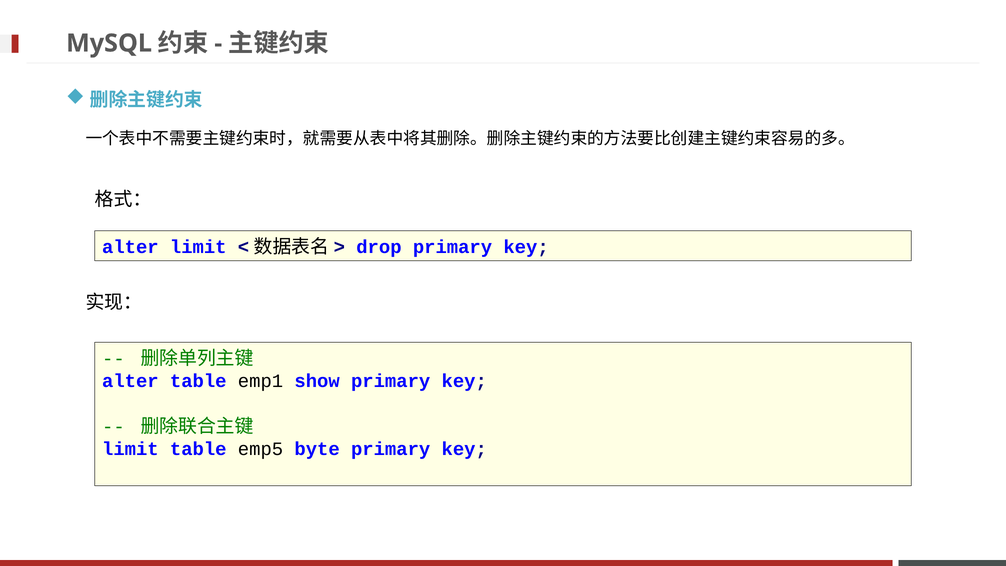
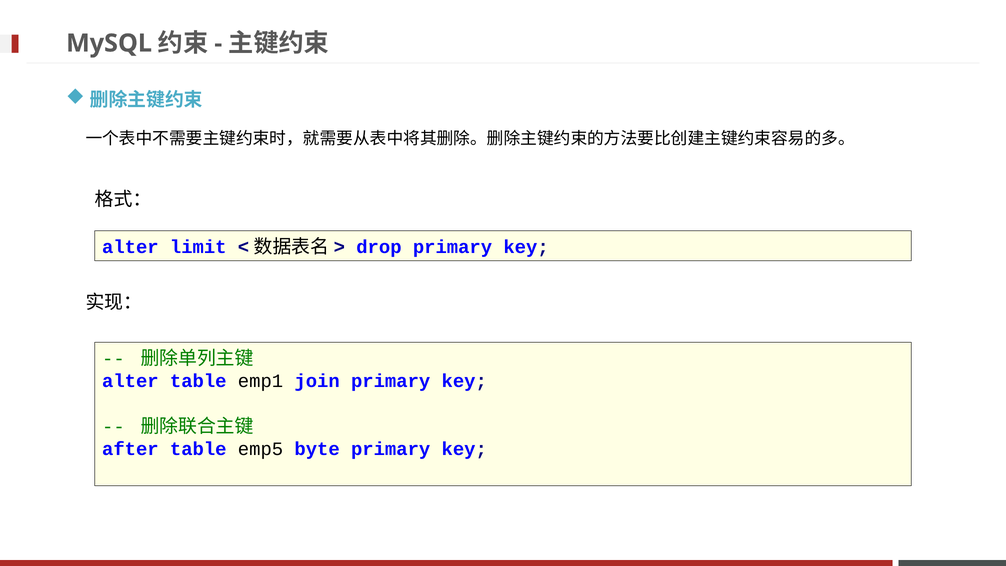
show: show -> join (317, 381)
limit: limit -> after (130, 449)
